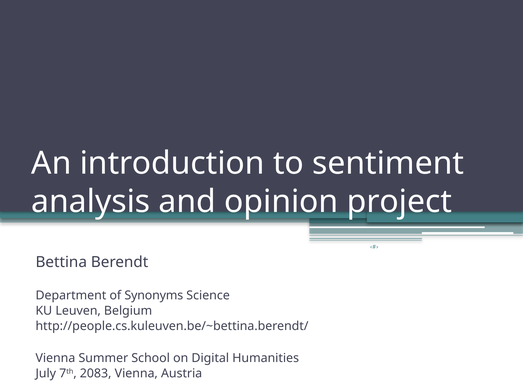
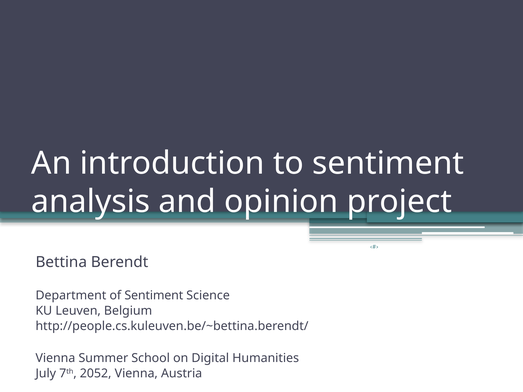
of Synonyms: Synonyms -> Sentiment (154, 296)
2083: 2083 -> 2052 (96, 374)
